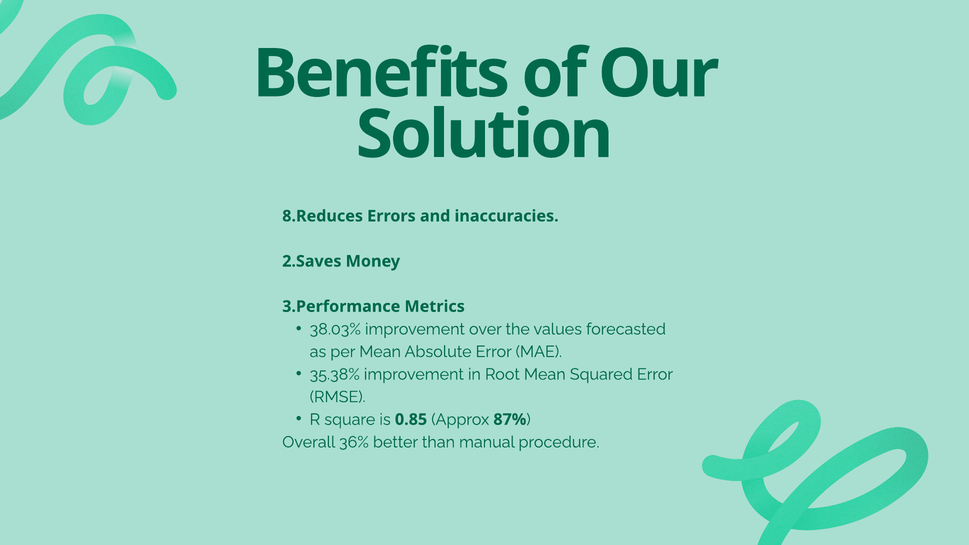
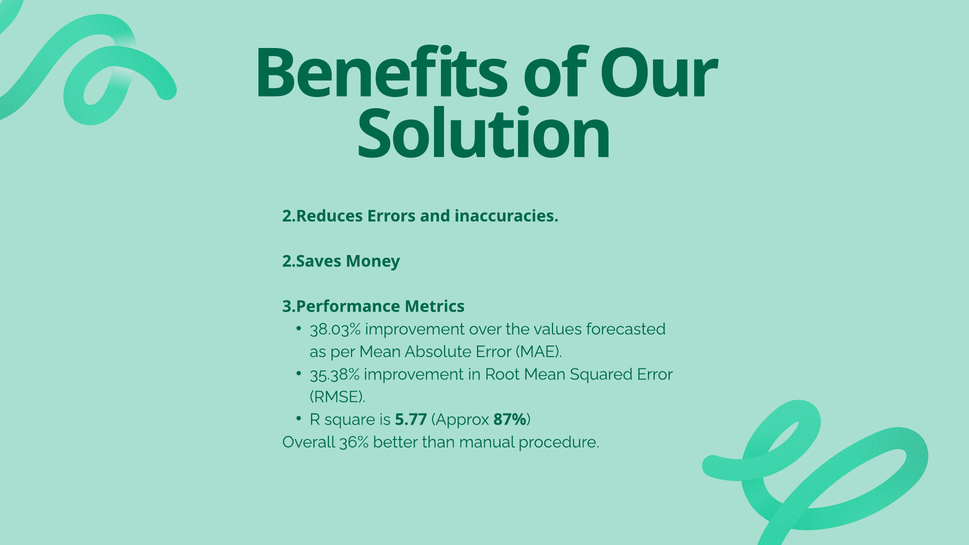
8.Reduces: 8.Reduces -> 2.Reduces (323, 216)
0.85: 0.85 -> 5.77 (411, 420)
